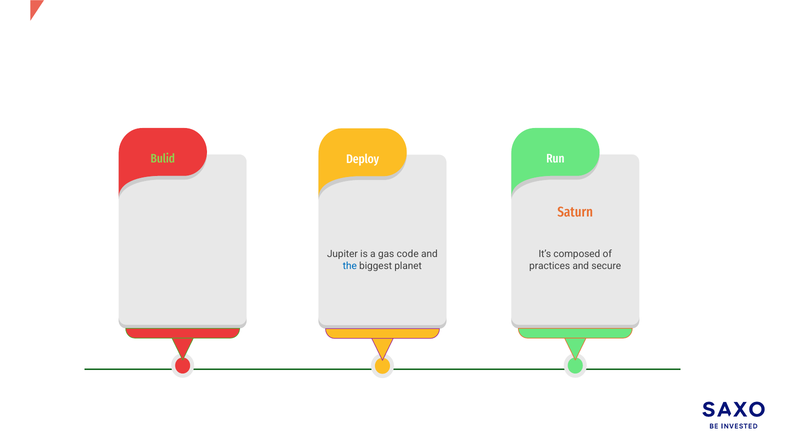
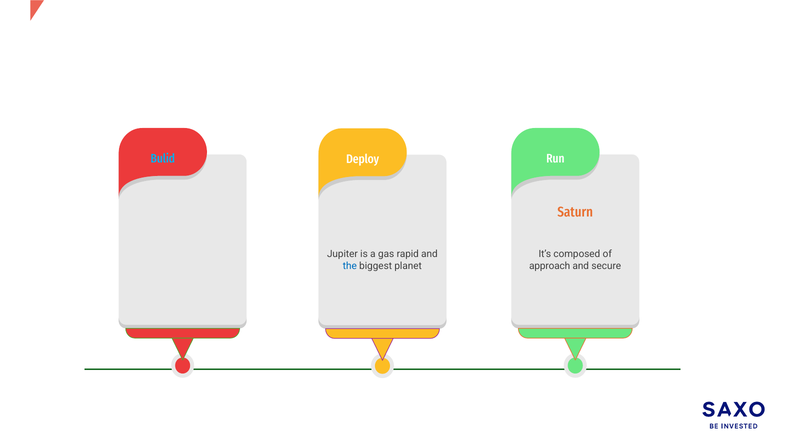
Bulid colour: light green -> light blue (163, 159)
code: code -> rapid (408, 254)
practices: practices -> approach (550, 266)
